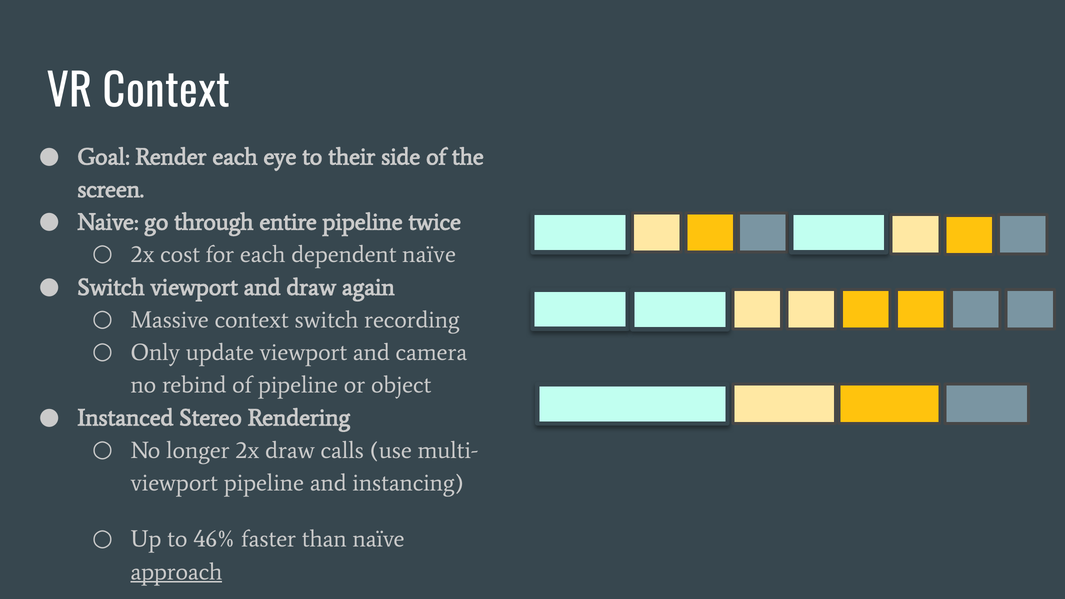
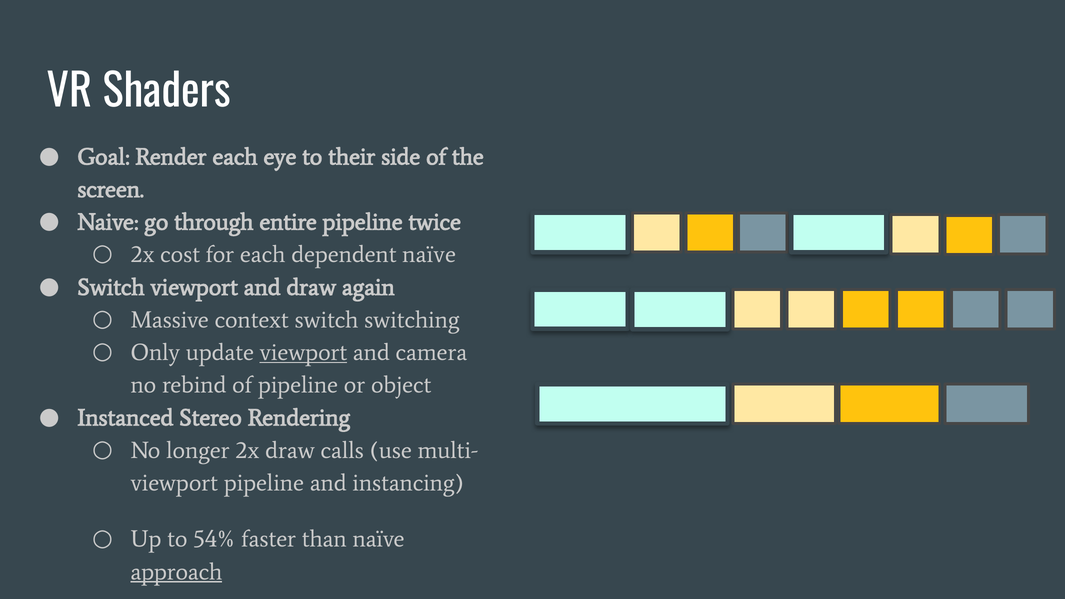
VR Context: Context -> Shaders (167, 92)
recording: recording -> switching (412, 320)
viewport underline: none -> present (303, 352)
46%: 46% -> 54% (214, 539)
